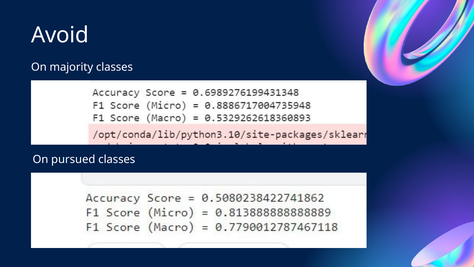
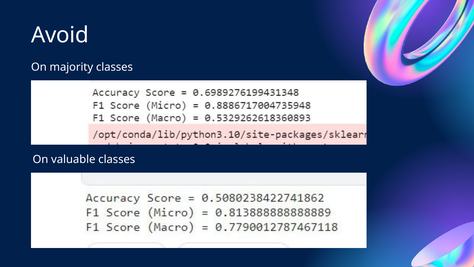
pursued: pursued -> valuable (73, 159)
